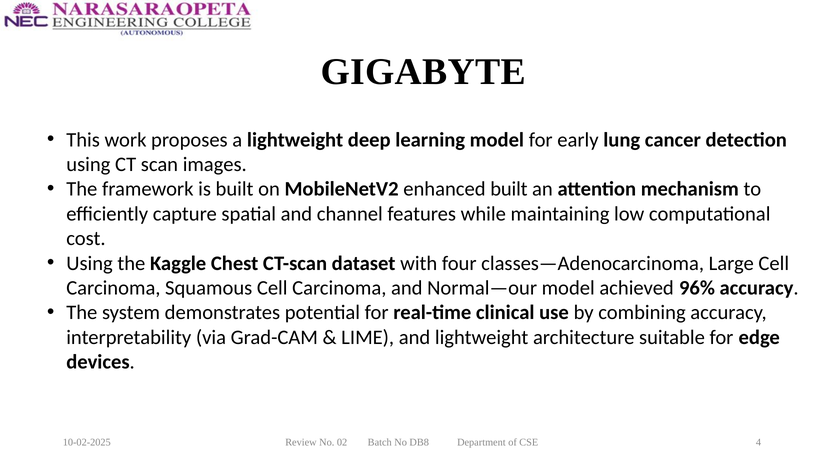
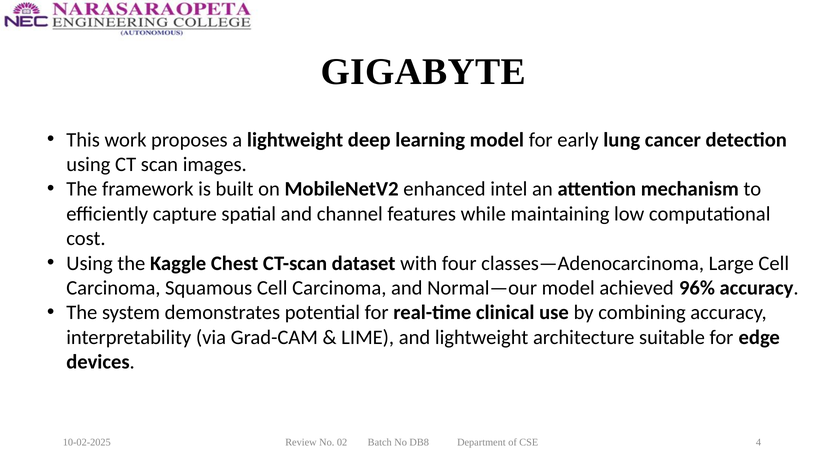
enhanced built: built -> intel (509, 189)
